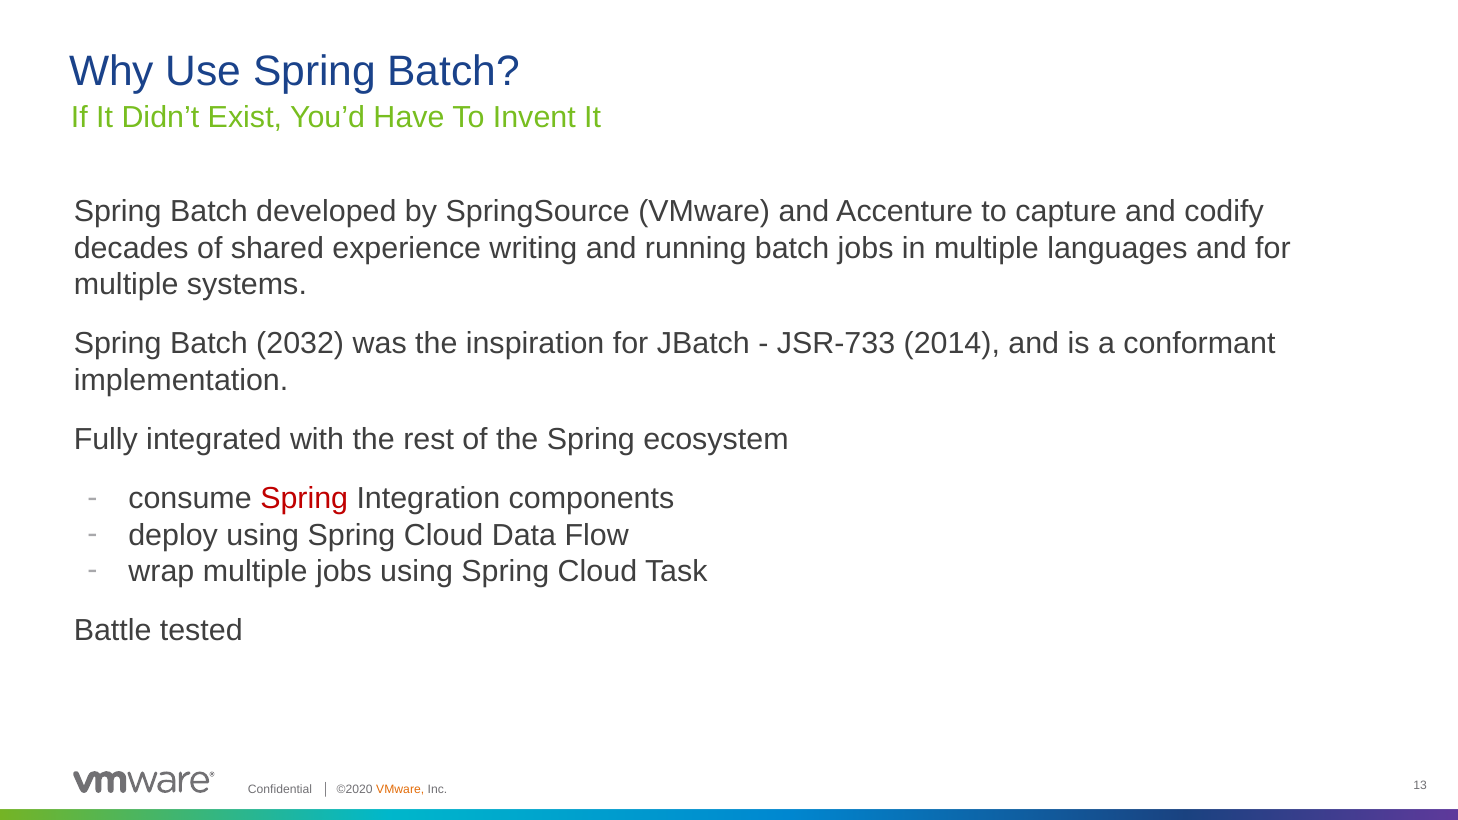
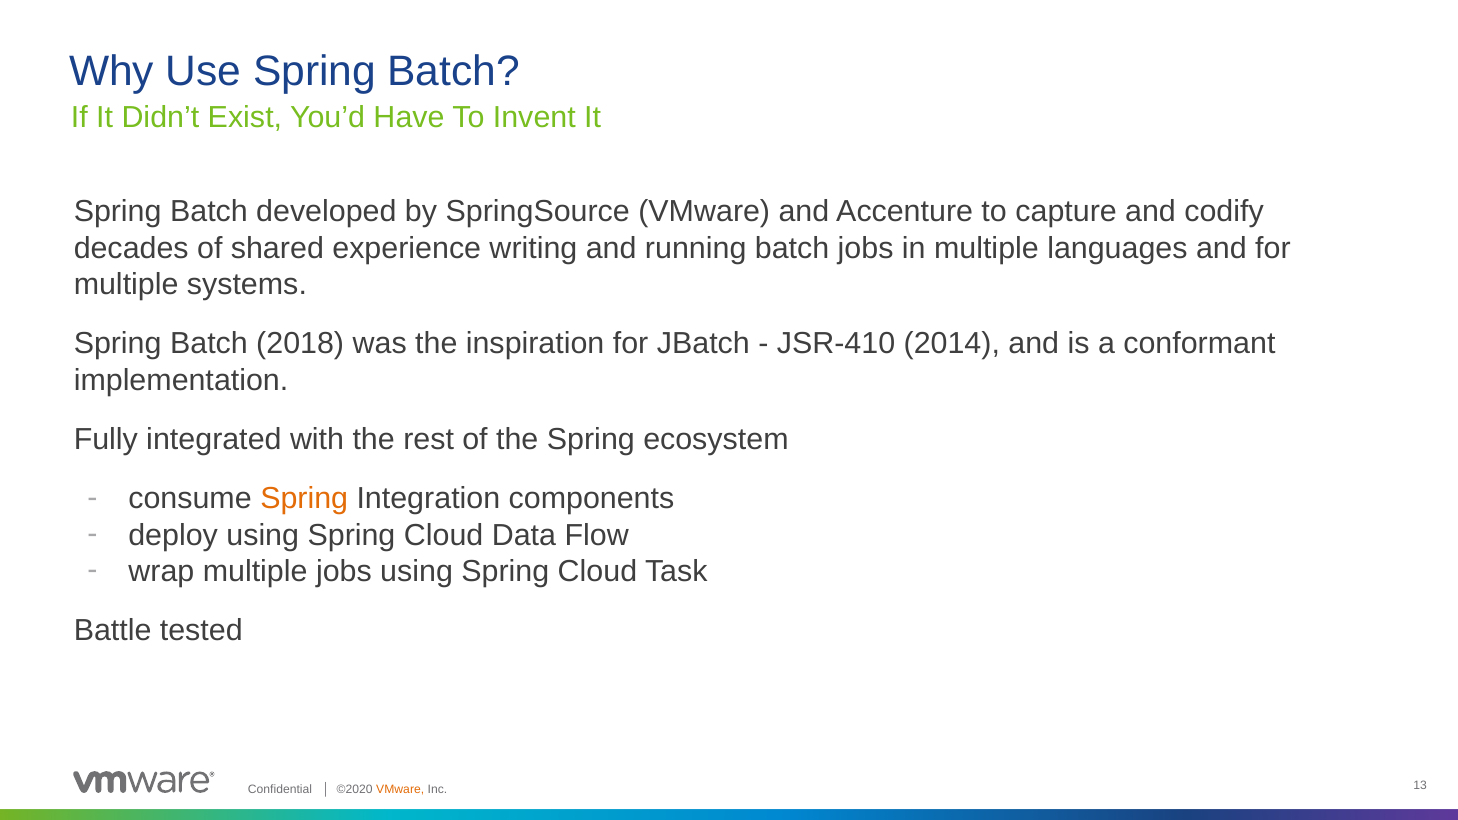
2032: 2032 -> 2018 (300, 344)
JSR-733: JSR-733 -> JSR-410 (836, 344)
Spring colour: red -> orange (304, 499)
